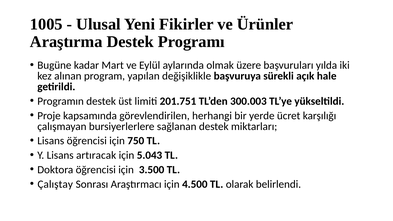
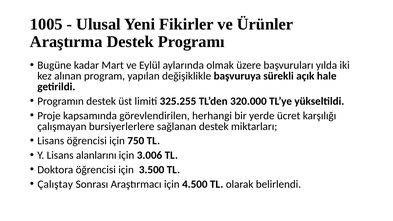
201.751: 201.751 -> 325.255 (178, 101)
300.003: 300.003 -> 320.000 (248, 101)
artıracak: artıracak -> alanlarını (96, 155)
5.043: 5.043 -> 3.006 (149, 155)
